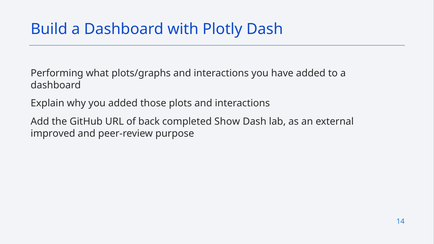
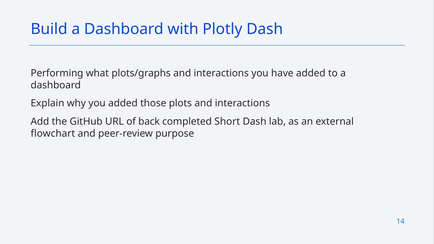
Show: Show -> Short (227, 122)
improved: improved -> flowchart (53, 134)
